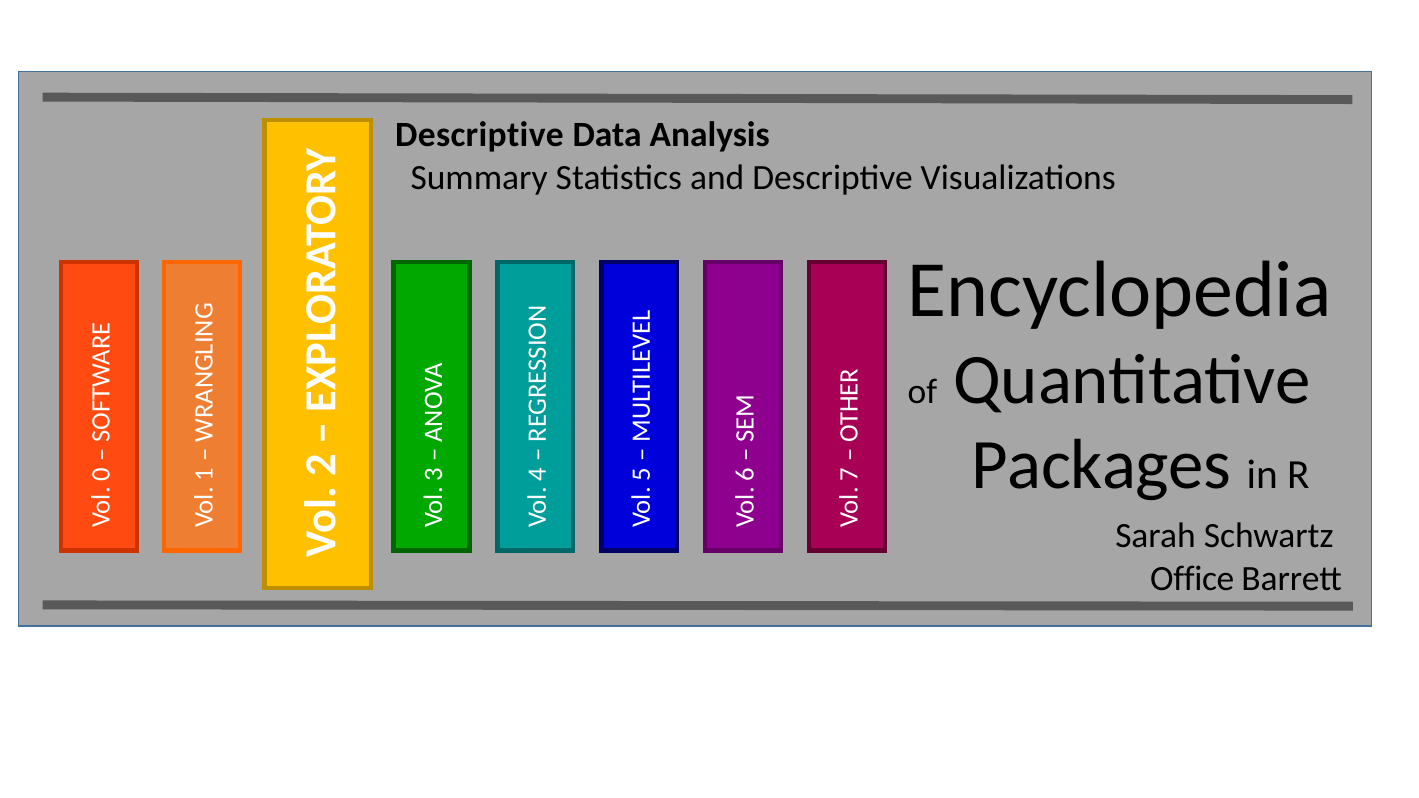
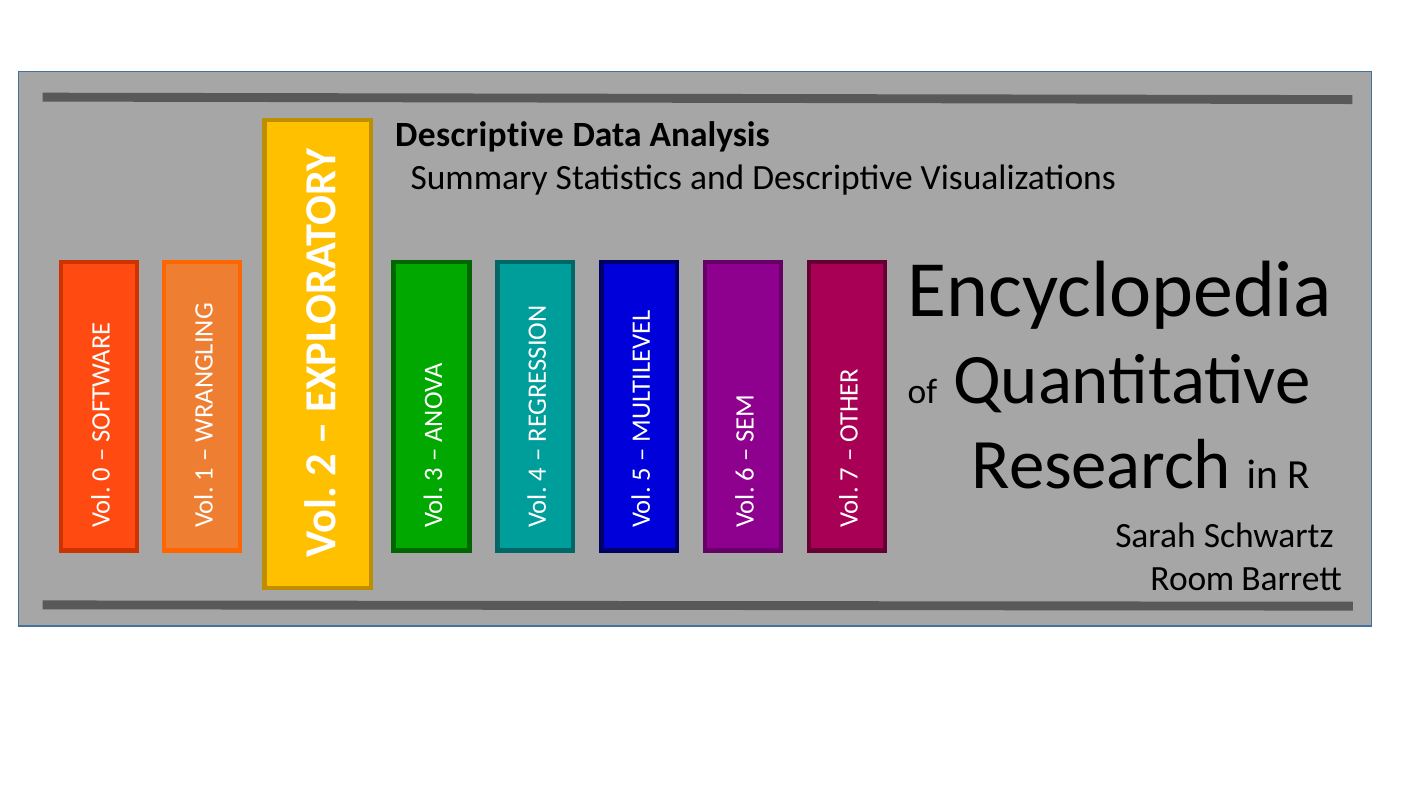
Packages: Packages -> Research (1101, 465)
Office: Office -> Room (1192, 579)
